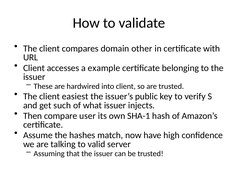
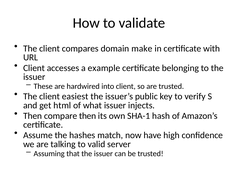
other: other -> make (142, 49)
such: such -> html (62, 106)
compare user: user -> then (88, 116)
